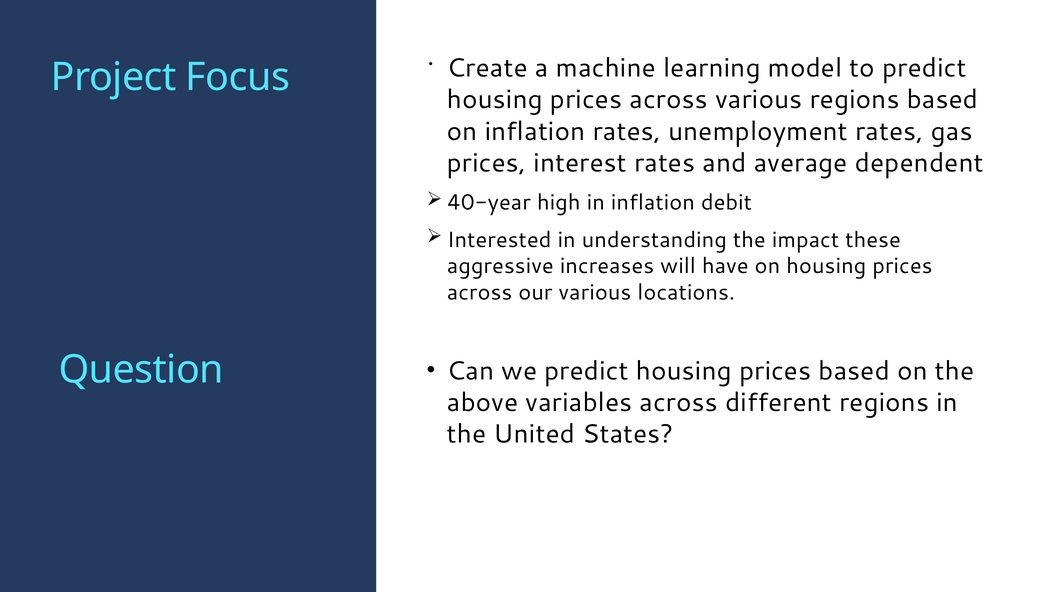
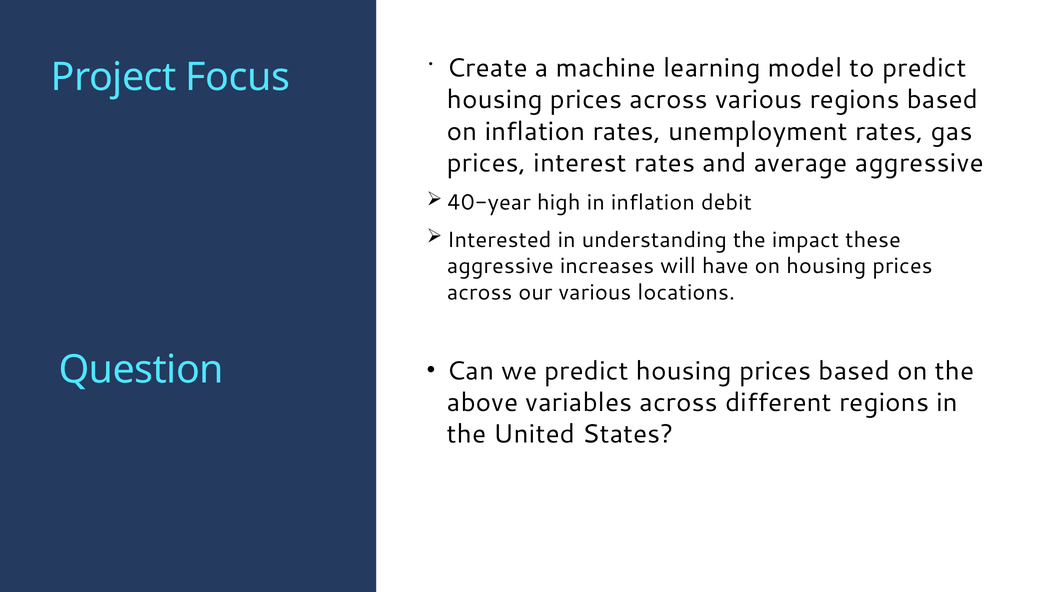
average dependent: dependent -> aggressive (919, 163)
